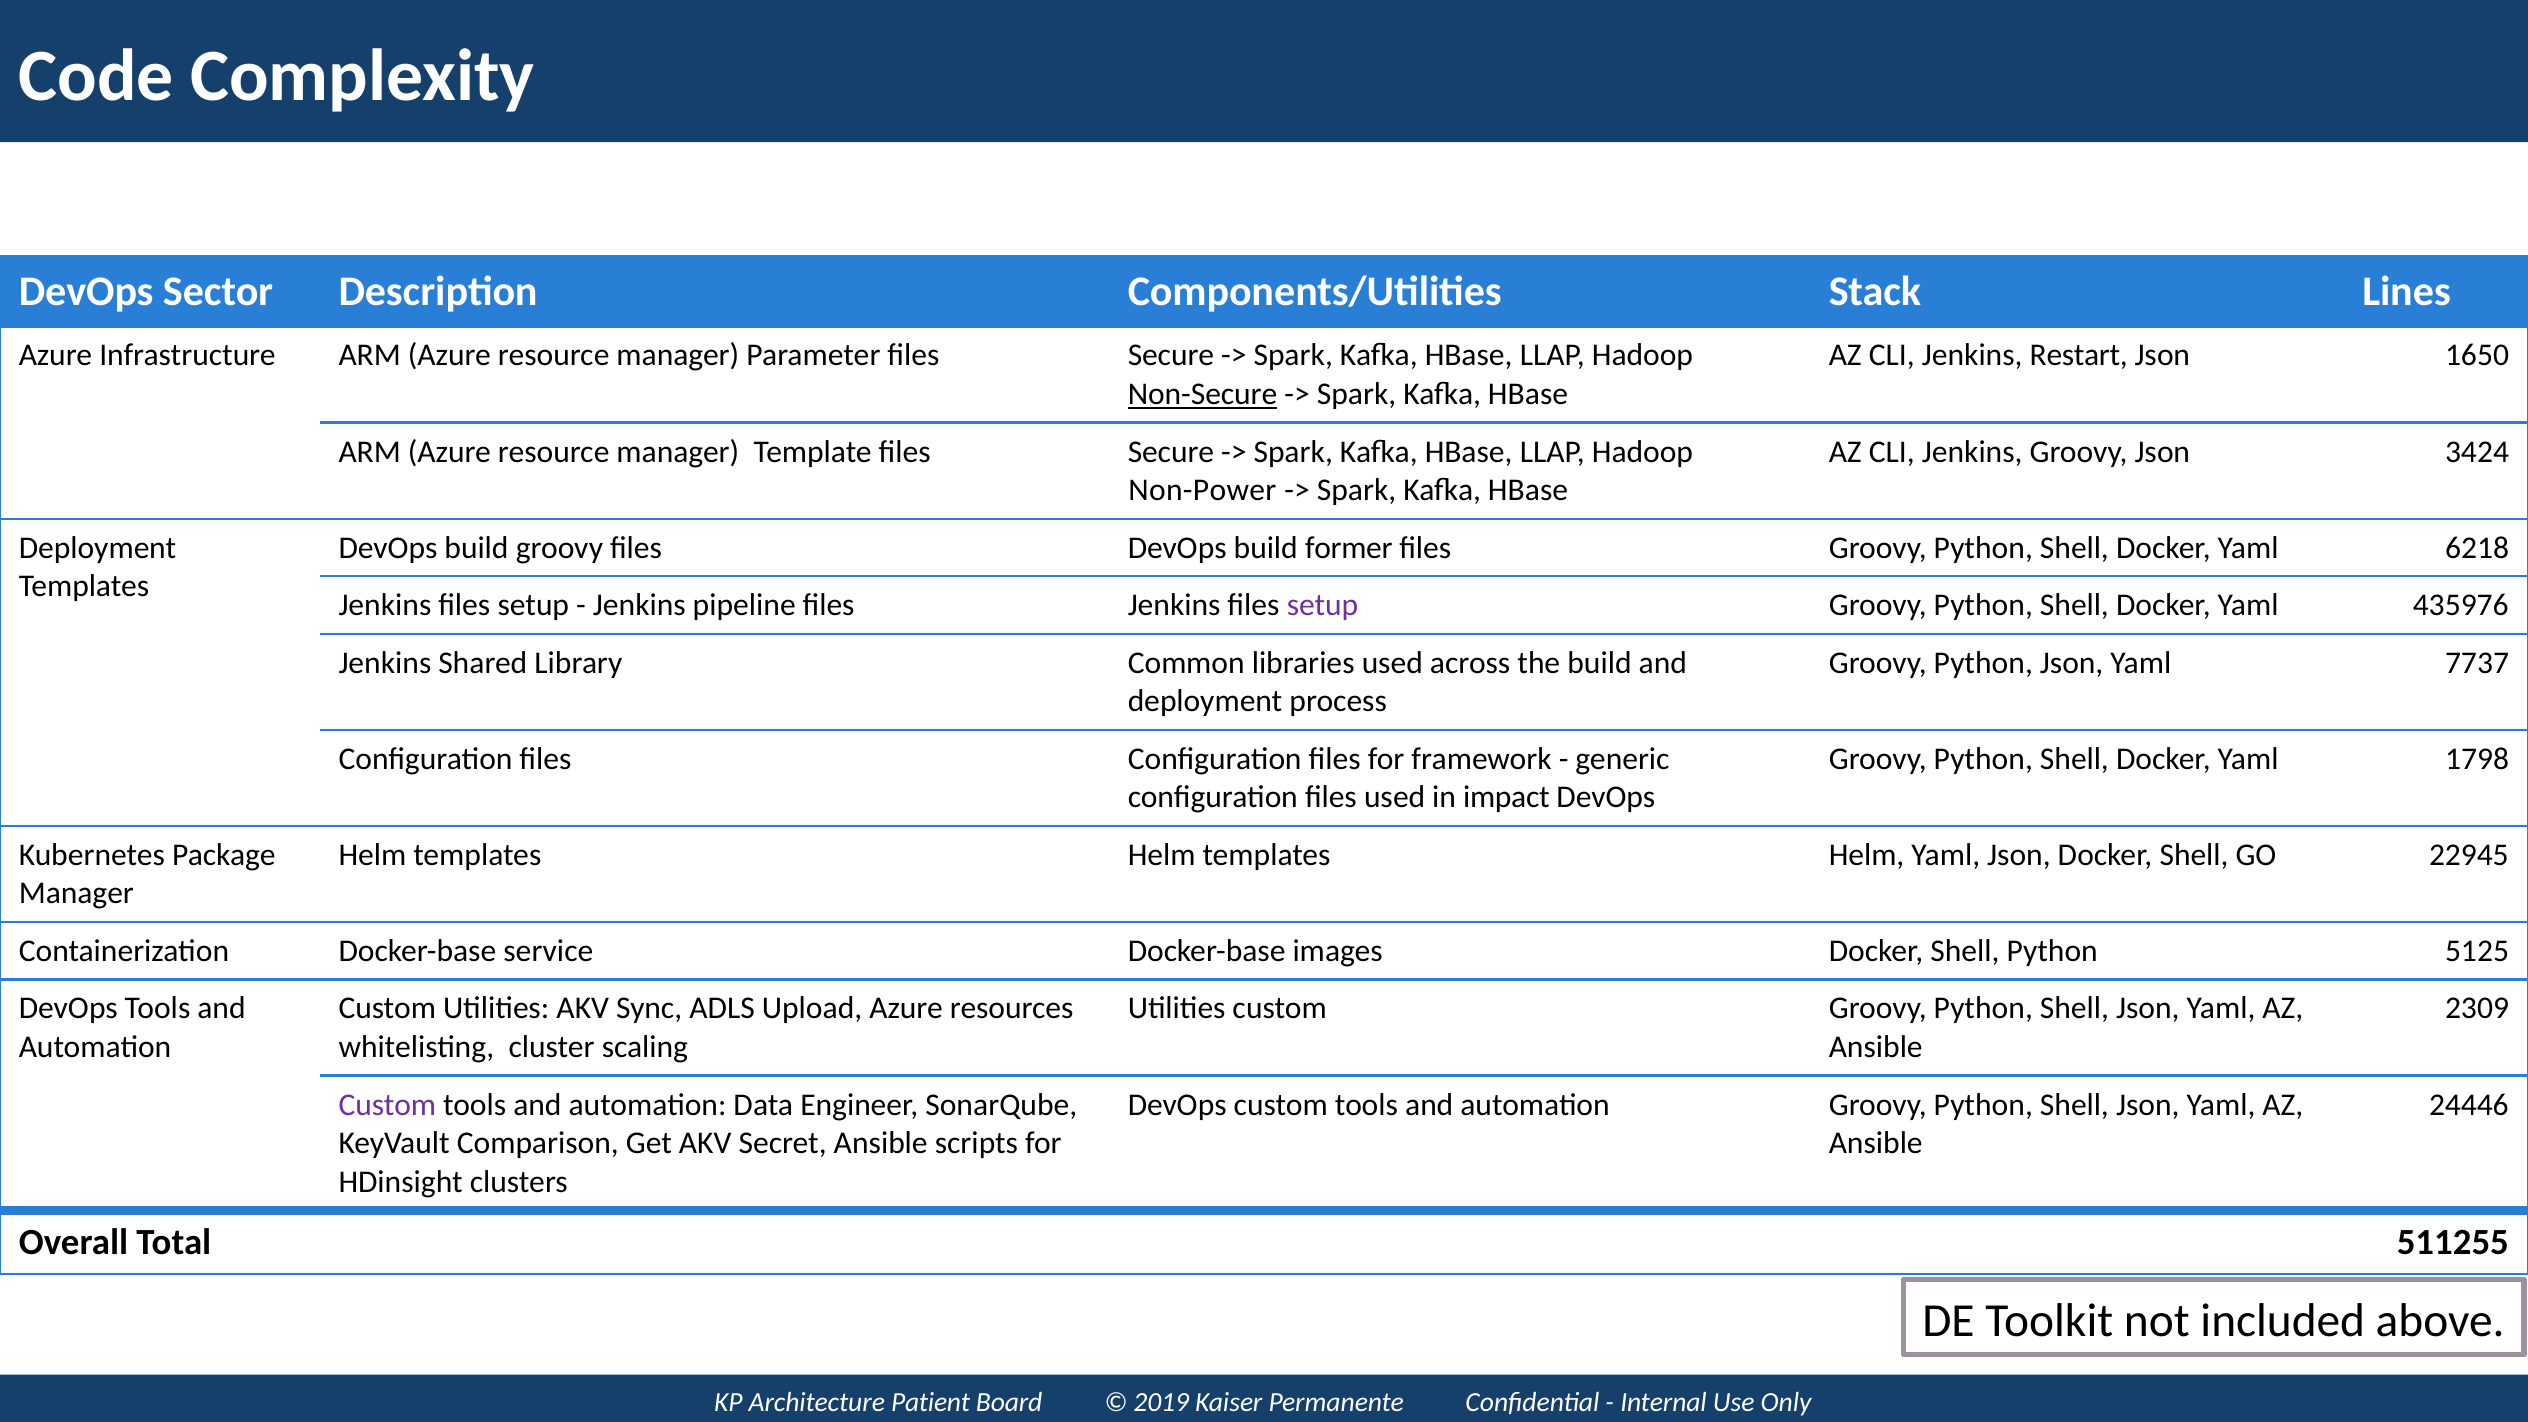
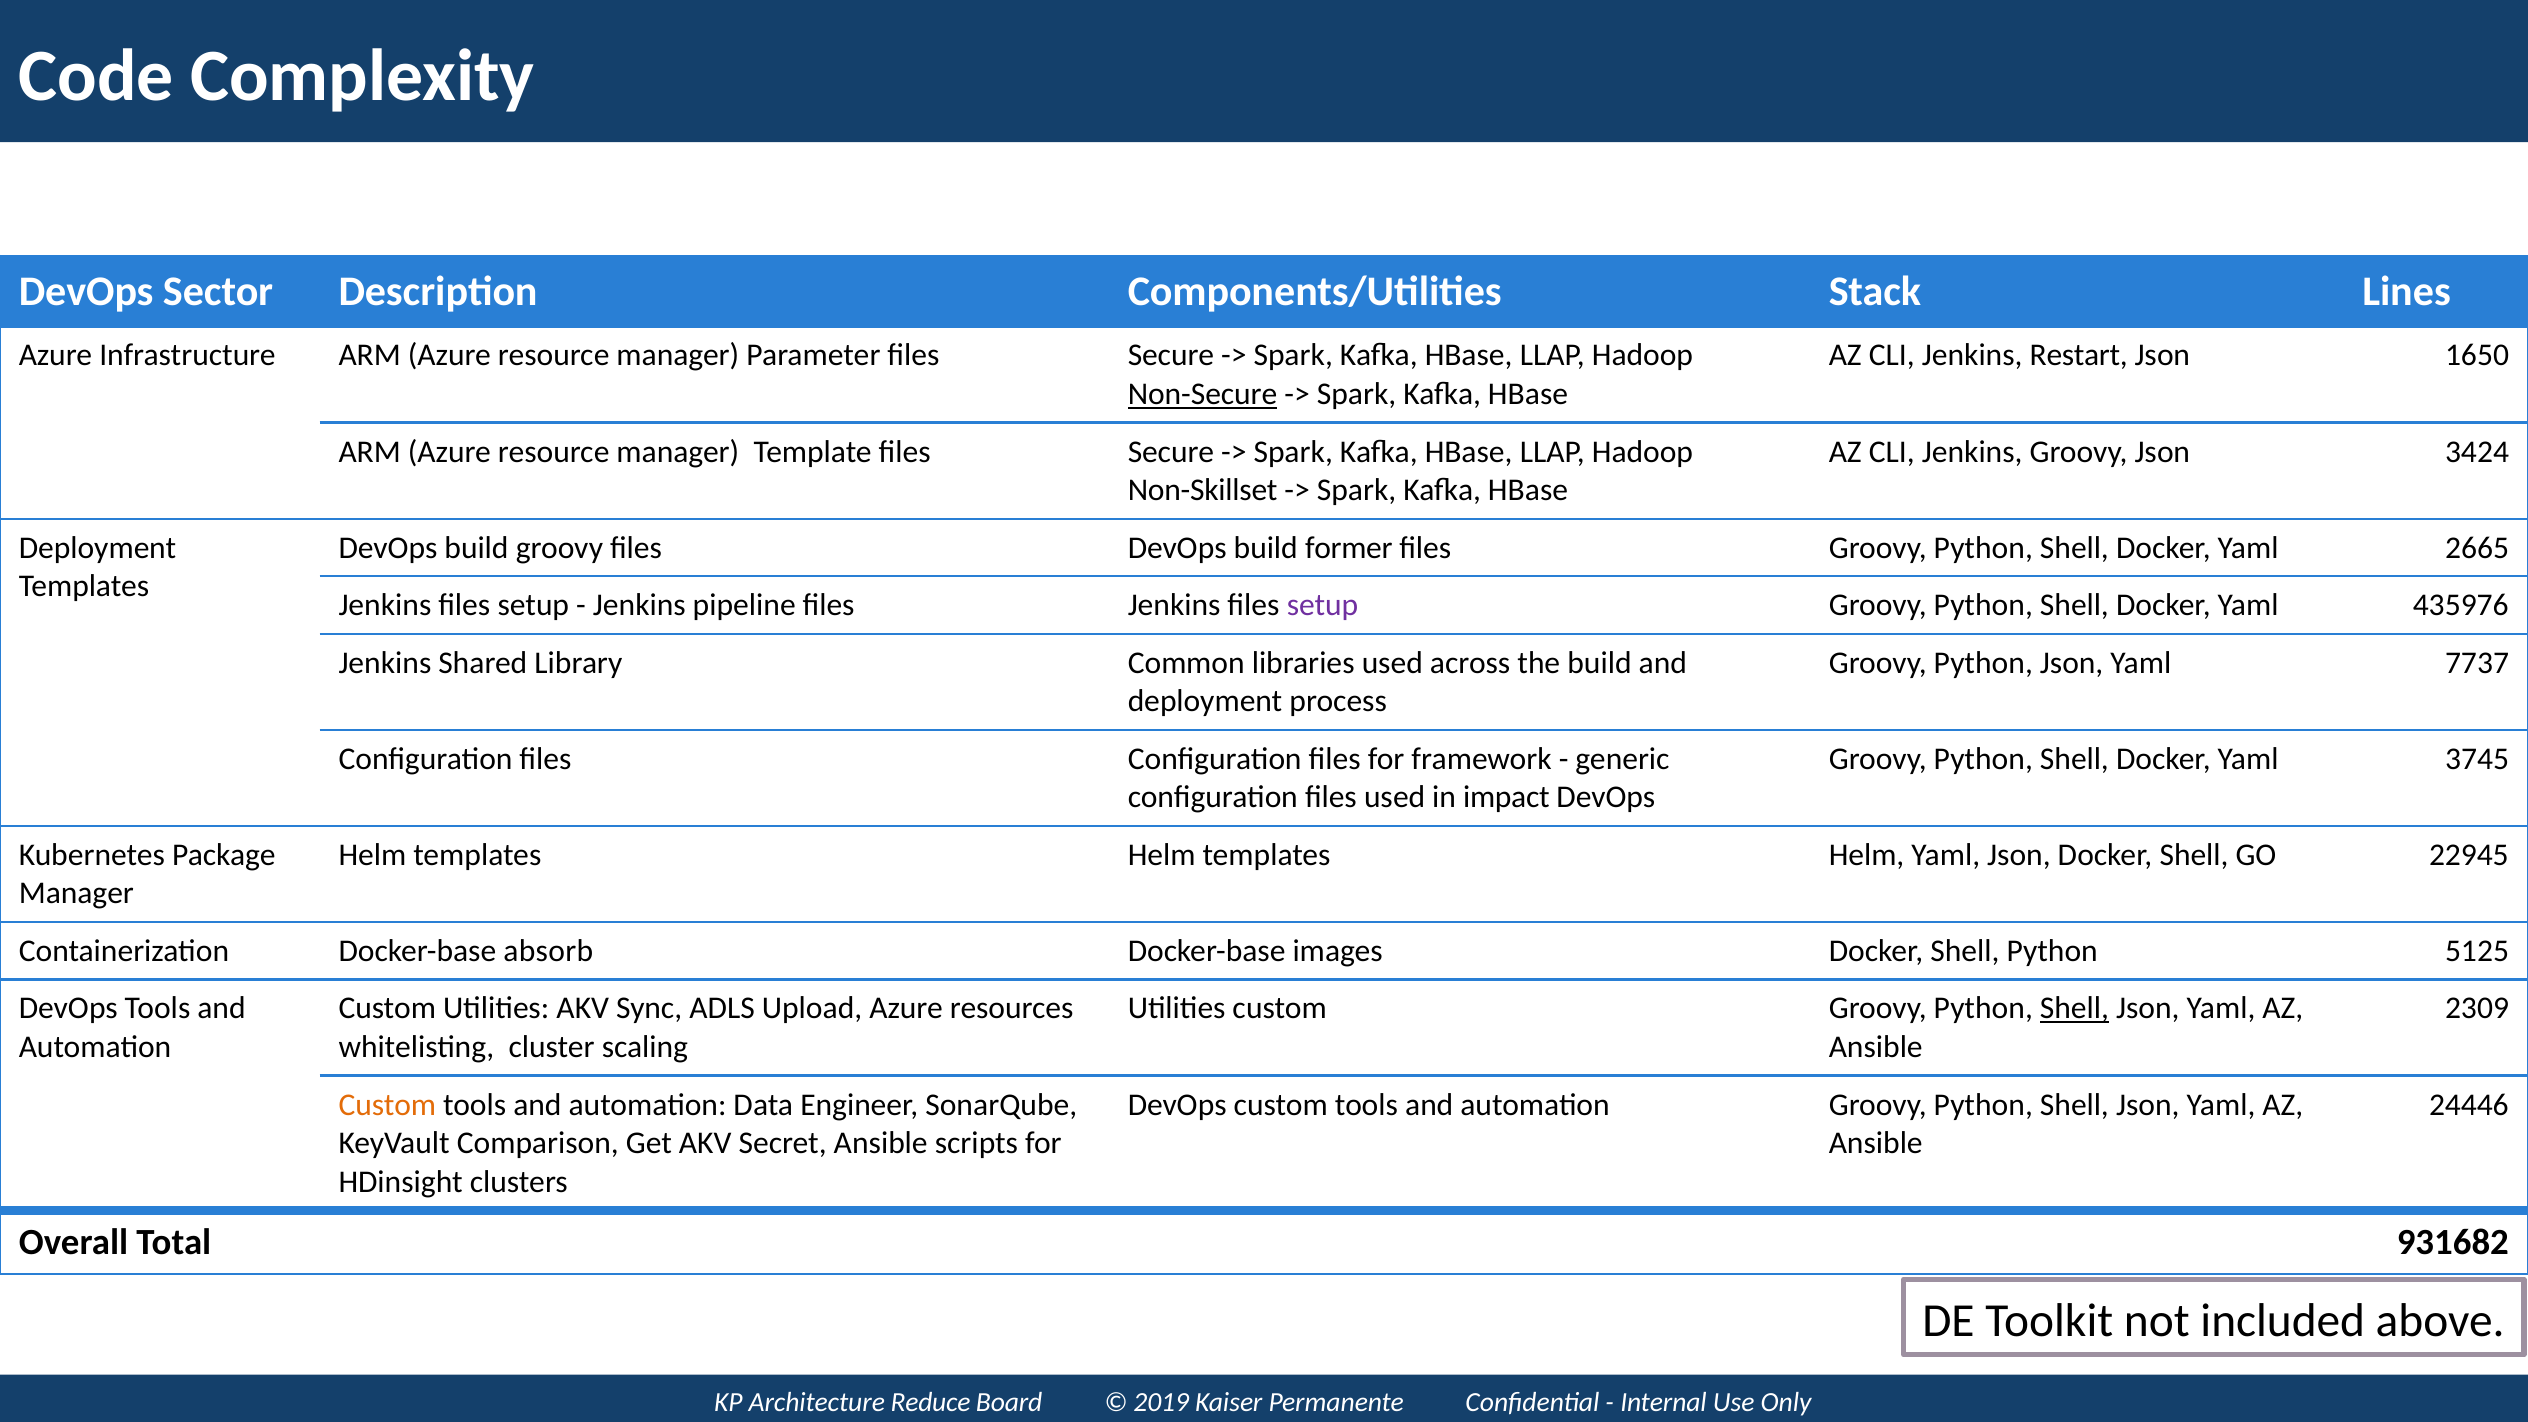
Non-Power: Non-Power -> Non-Skillset (1203, 490)
6218: 6218 -> 2665 (2477, 548)
1798: 1798 -> 3745 (2477, 759)
service: service -> absorb (548, 951)
Shell underline: none -> present (2074, 1009)
Custom colour: purple -> orange (387, 1105)
511255: 511255 -> 931682 (2453, 1243)
Patient: Patient -> Reduce (931, 1402)
